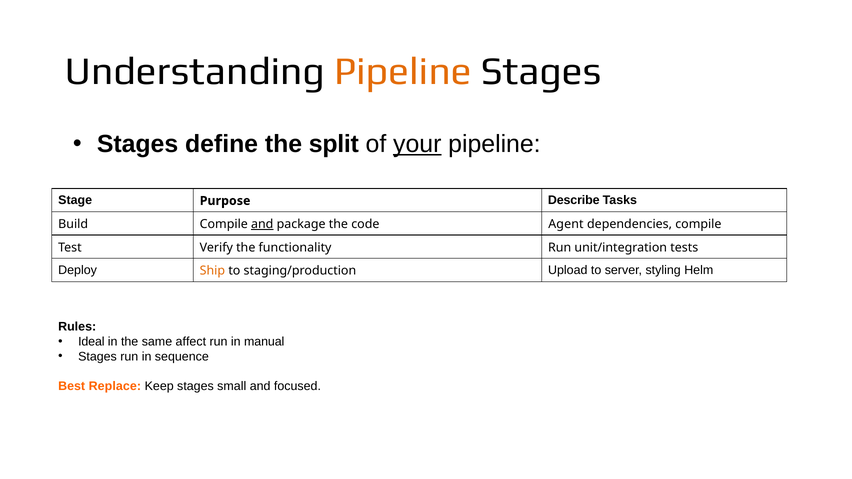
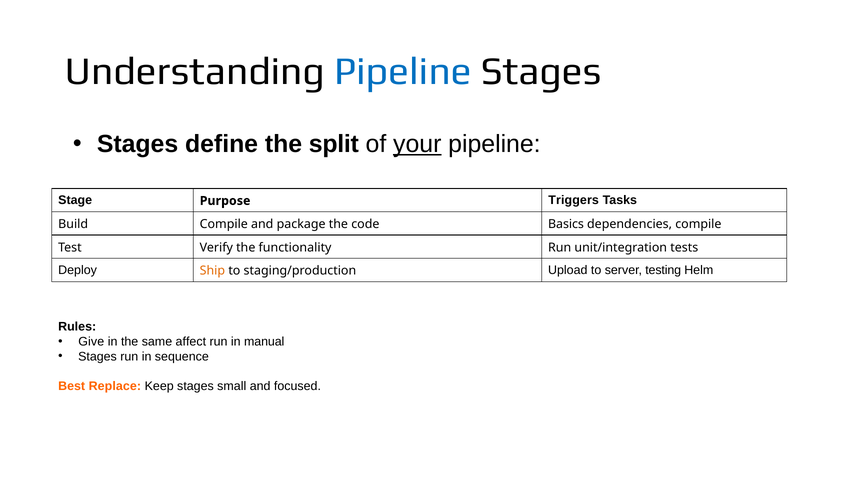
Pipeline colour: orange -> blue (403, 72)
Describe: Describe -> Triggers (574, 200)
and underline: present -> none (262, 224)
Agent: Agent -> Basics (566, 224)
styling: styling -> testing (663, 270)
Ideal: Ideal -> Give (91, 342)
